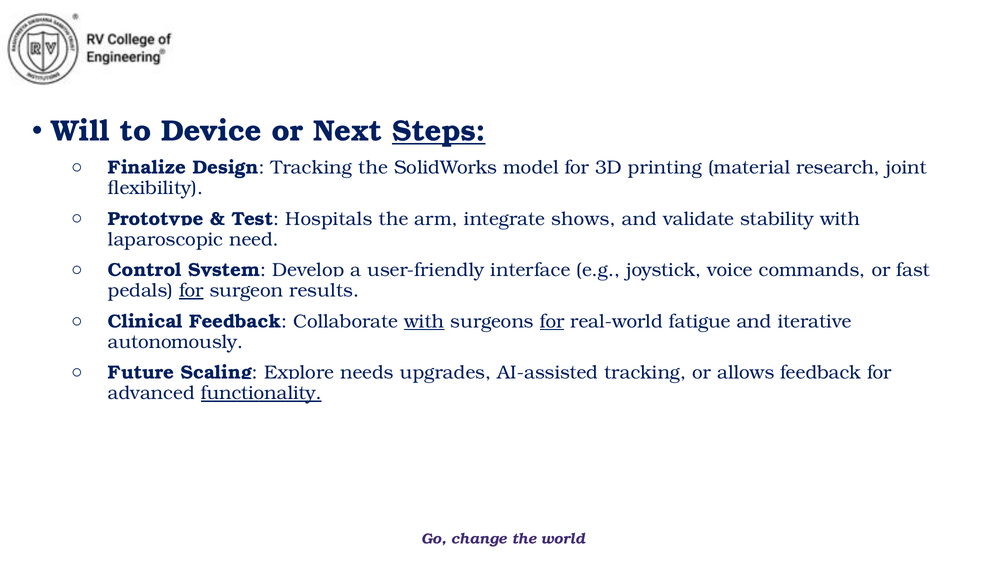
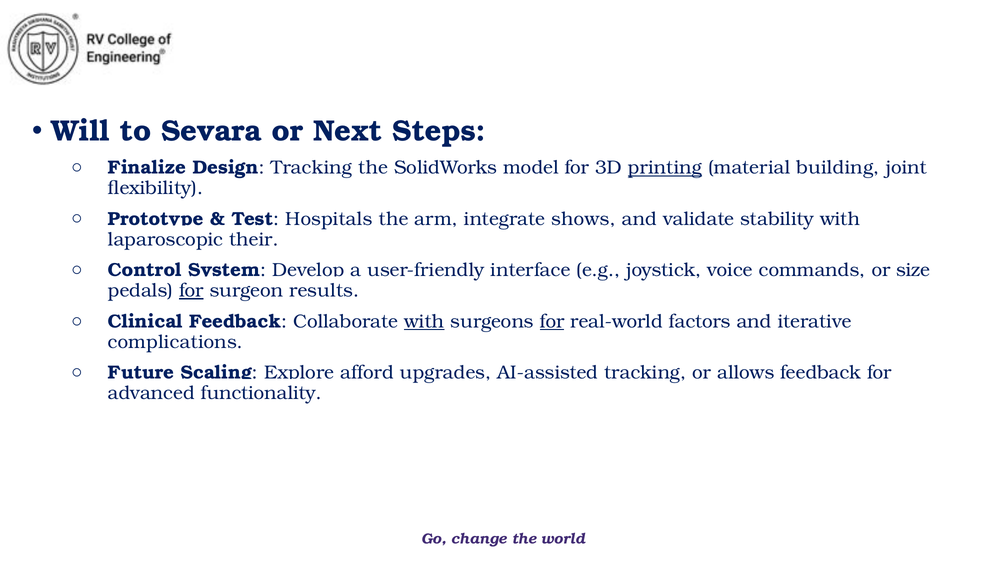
Device: Device -> Sevara (211, 131)
Steps underline: present -> none (439, 131)
printing underline: none -> present (665, 168)
research: research -> building (838, 168)
need: need -> their (254, 239)
fast: fast -> size (913, 270)
fatigue: fatigue -> factors (700, 321)
autonomously: autonomously -> complications (175, 342)
needs: needs -> afford (367, 373)
functionality underline: present -> none (261, 393)
